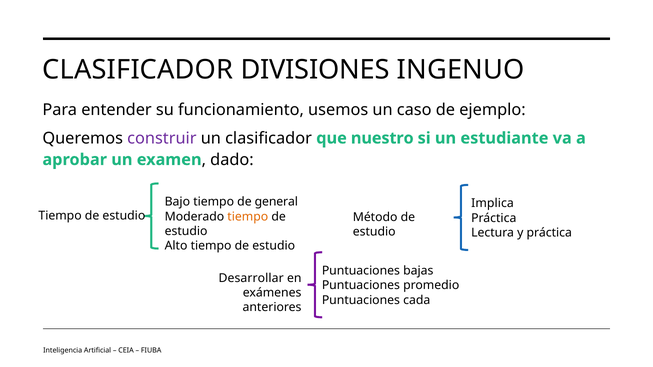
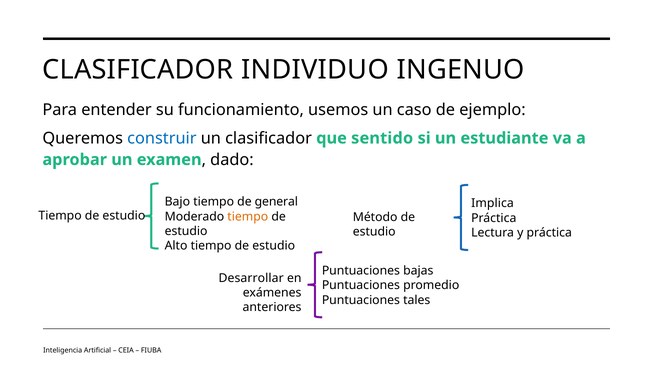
DIVISIONES: DIVISIONES -> INDIVIDUO (315, 70)
construir colour: purple -> blue (162, 138)
nuestro: nuestro -> sentido (382, 138)
cada: cada -> tales (417, 300)
